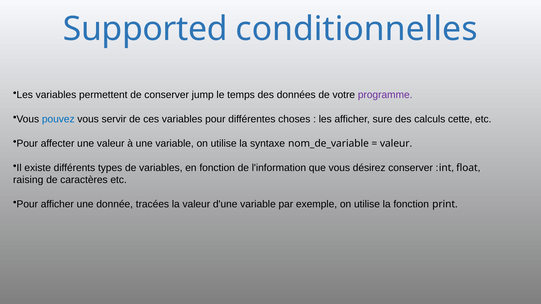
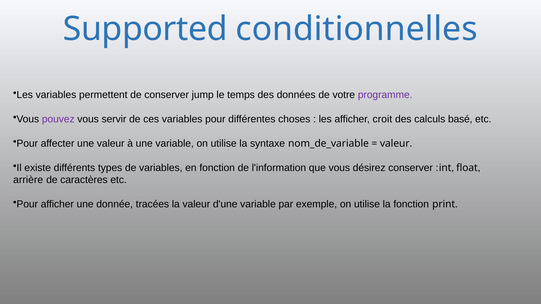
pouvez colour: blue -> purple (58, 119)
sure: sure -> croit (382, 119)
cette: cette -> basé (460, 119)
raising: raising -> arrière (28, 180)
